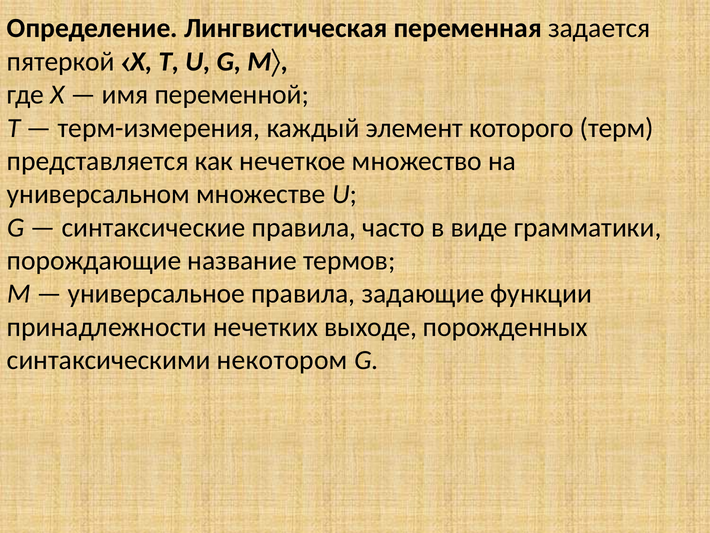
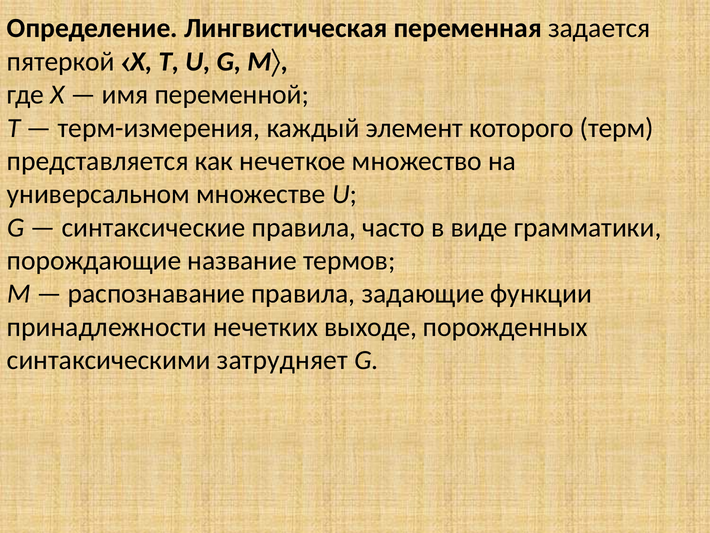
универсальное: универсальное -> распознавание (156, 294)
некотором: некотором -> затрудняет (282, 360)
